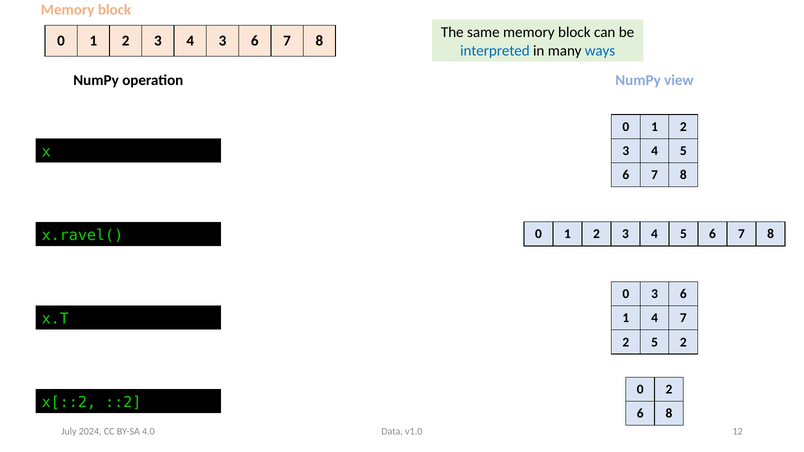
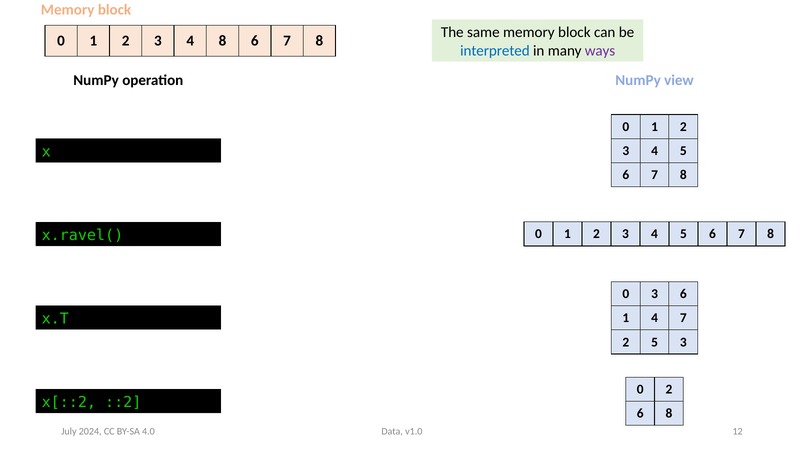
4 3: 3 -> 8 (222, 41)
ways colour: blue -> purple (600, 51)
5 2: 2 -> 3 (683, 342)
